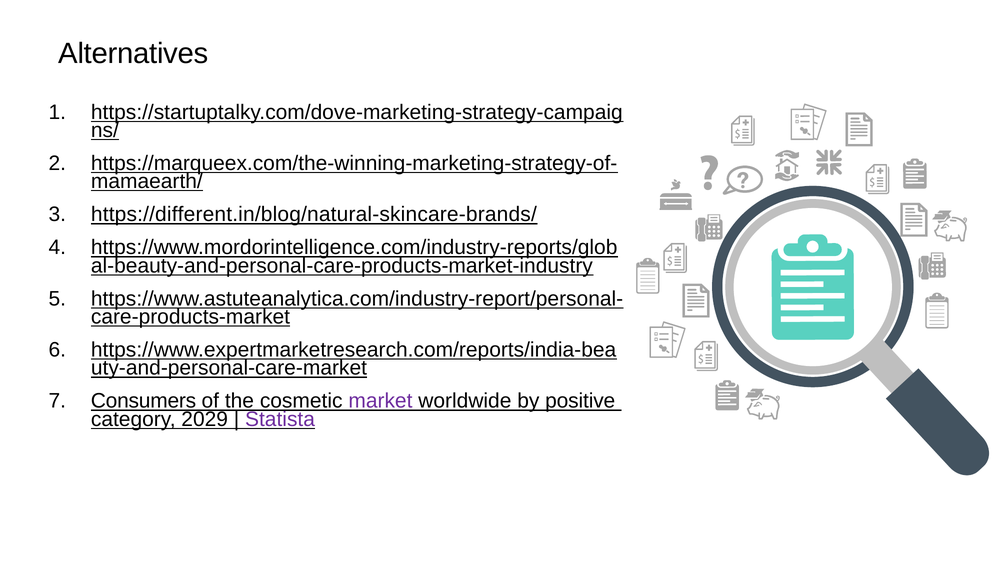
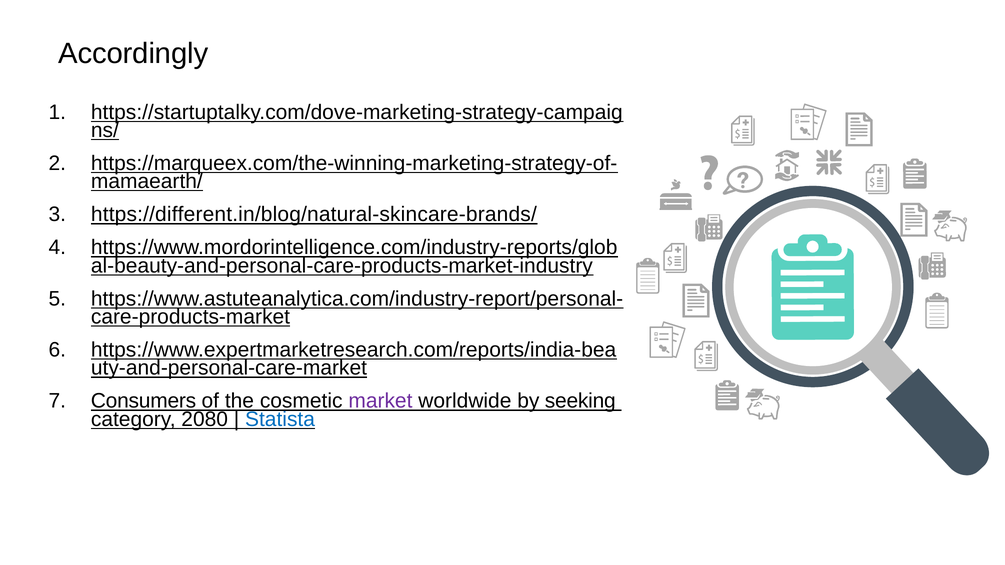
Alternatives: Alternatives -> Accordingly (133, 54)
positive: positive -> seeking (580, 401)
2029: 2029 -> 2080 (205, 419)
Statista colour: purple -> blue (280, 419)
